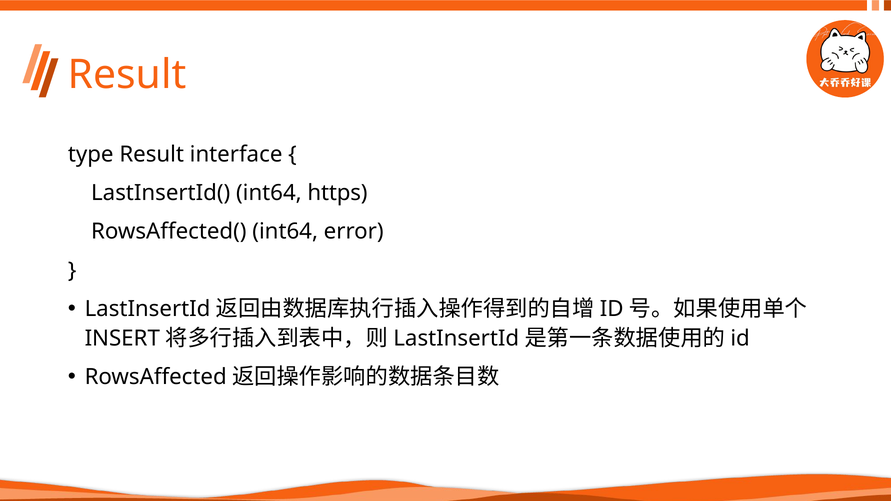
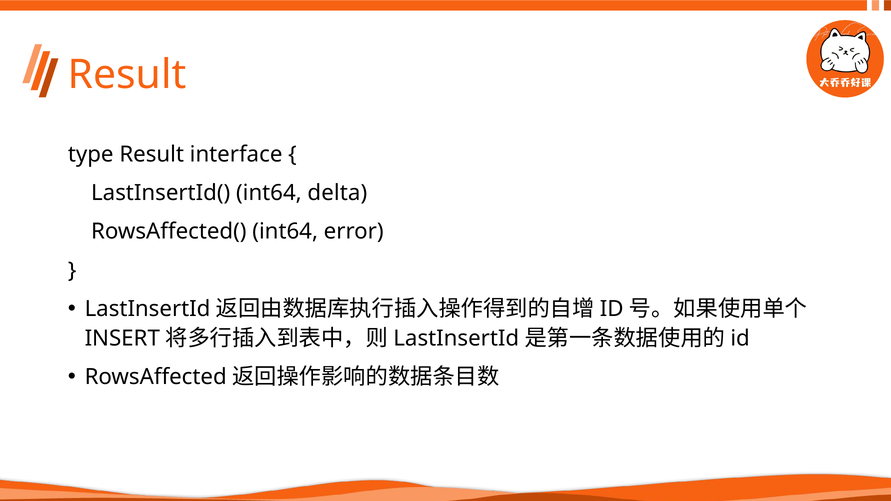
https: https -> delta (337, 193)
